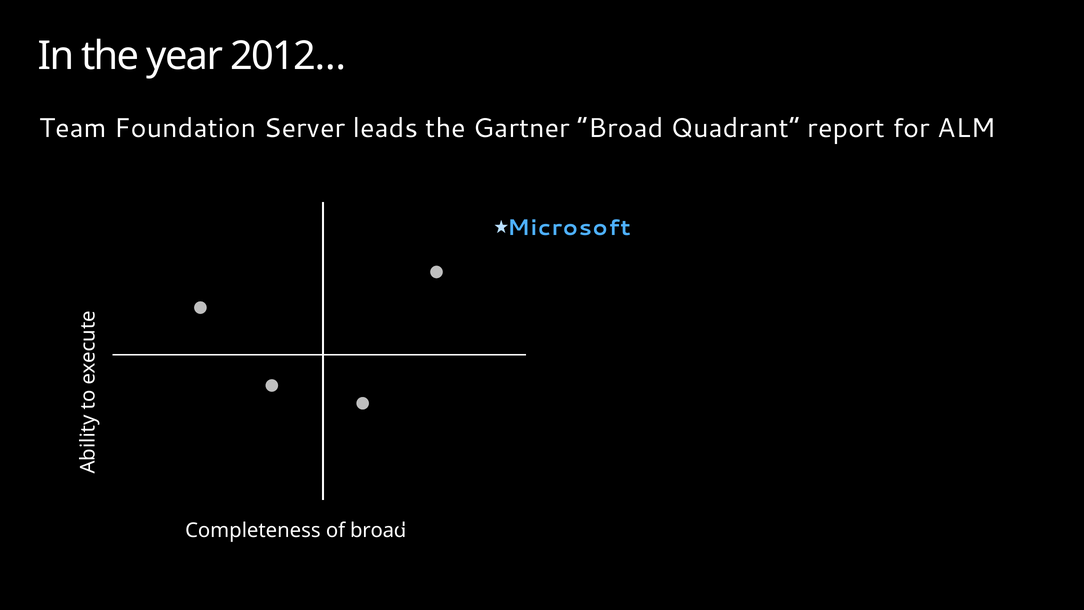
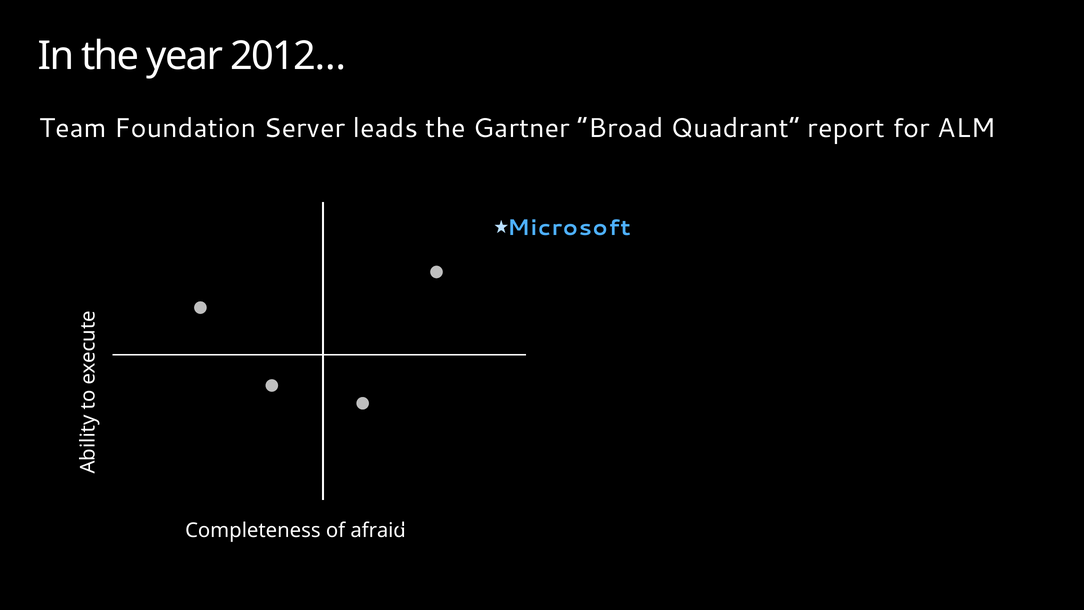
of broad: broad -> afraid (378, 530)
